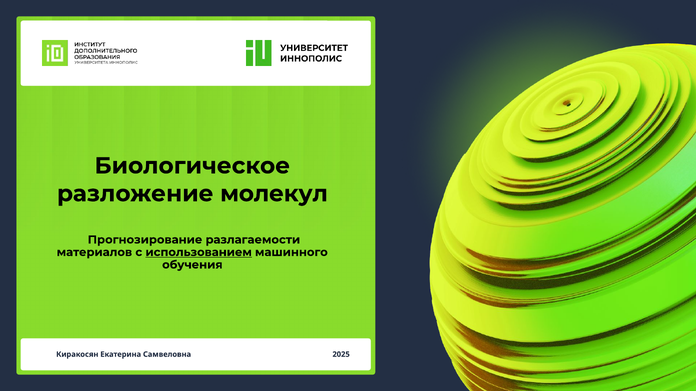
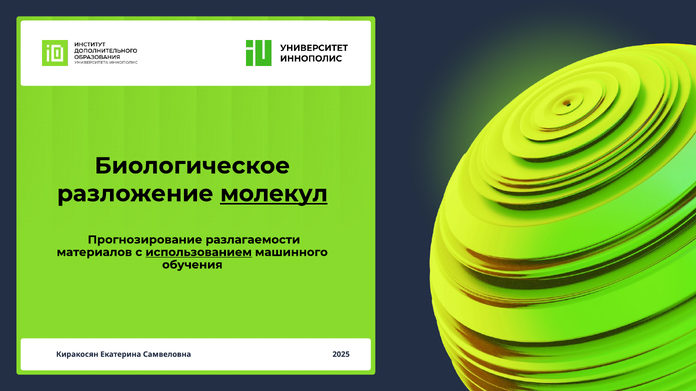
молекул underline: none -> present (274, 194)
